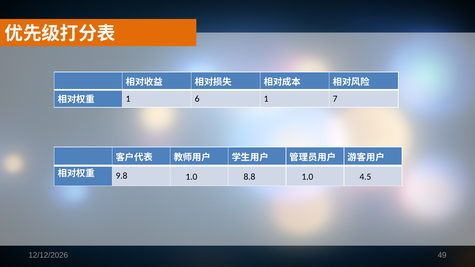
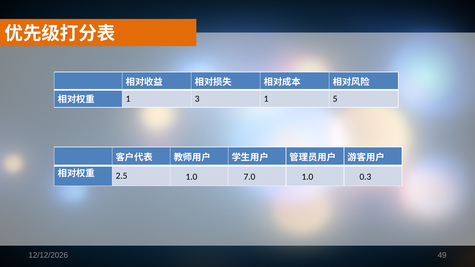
6: 6 -> 3 (197, 99)
7: 7 -> 5 (335, 99)
9.8: 9.8 -> 2.5 (122, 176)
8.8: 8.8 -> 7.0 (249, 177)
4.5: 4.5 -> 0.3 (365, 177)
